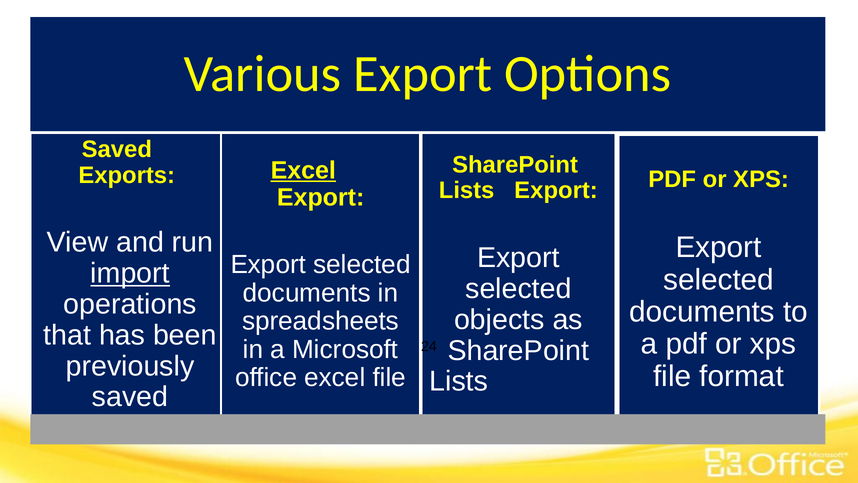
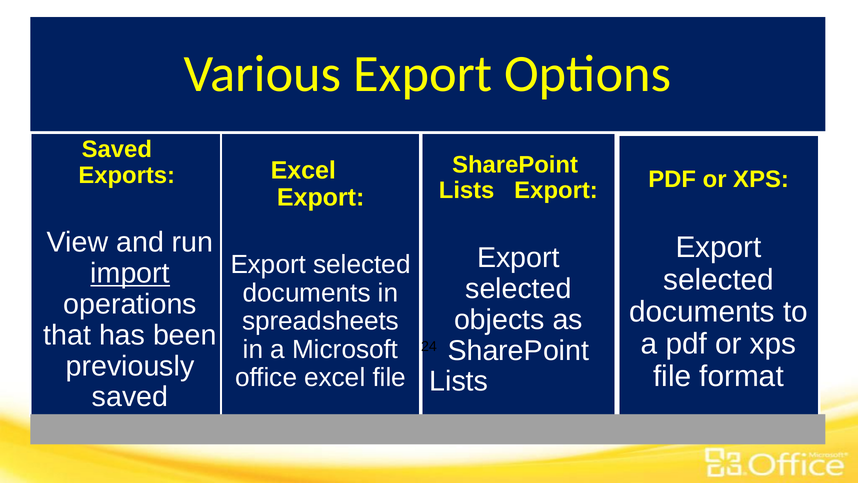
Excel underline: present -> none (303, 170)
